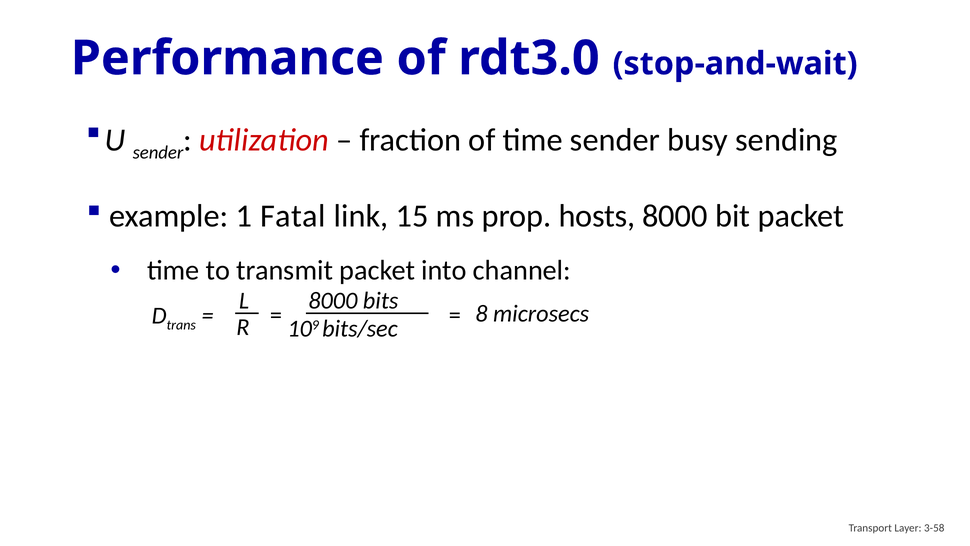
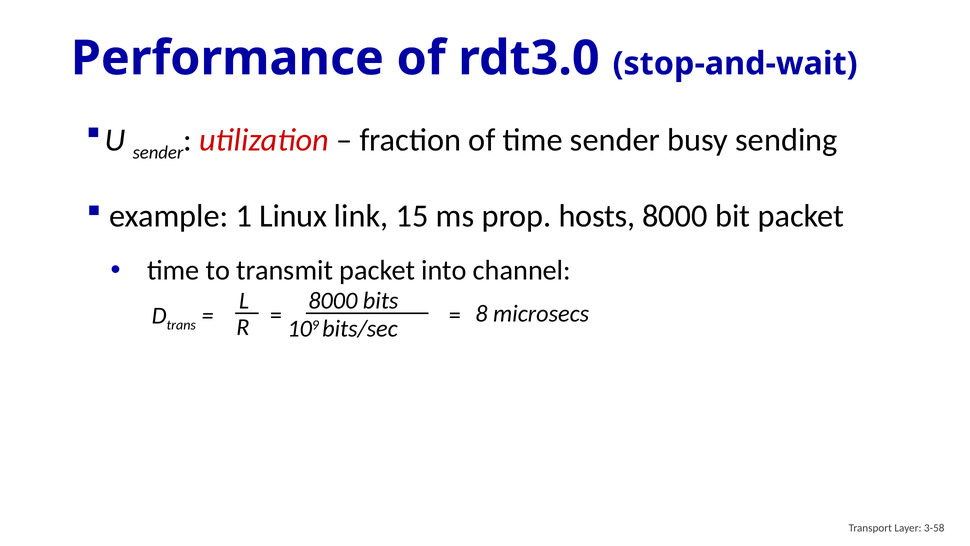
Fatal: Fatal -> Linux (293, 216)
